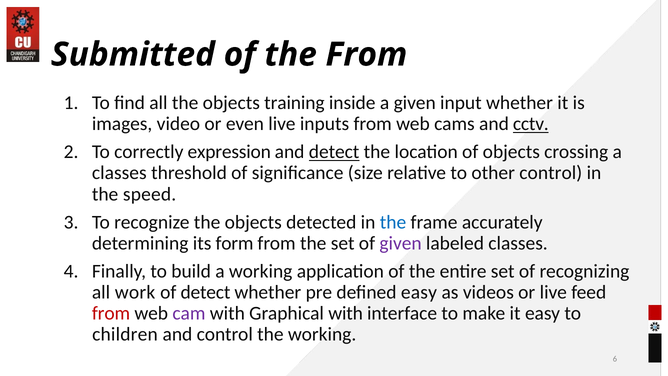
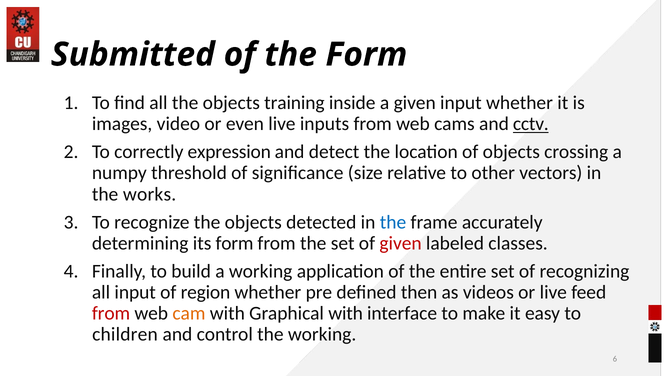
the From: From -> Form (366, 55)
detect underline: present -> none (334, 152)
classes: classes -> numpy (119, 173)
other control: control -> vectors (551, 173)
speed: speed -> works (150, 194)
given colour: purple -> red (401, 243)
all work: work -> input (135, 292)
of detect: detect -> region (205, 292)
defined easy: easy -> then (419, 292)
cam colour: purple -> orange (189, 313)
